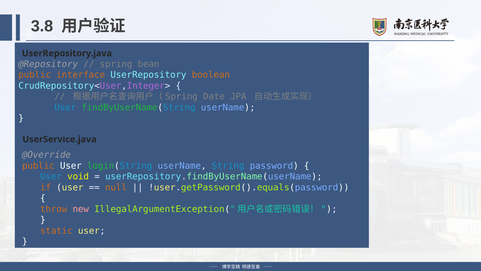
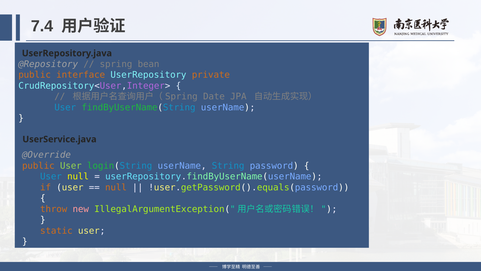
3.8: 3.8 -> 7.4 (42, 26)
boolean: boolean -> private (211, 75)
User colour: white -> light green (71, 165)
User void: void -> null (78, 176)
